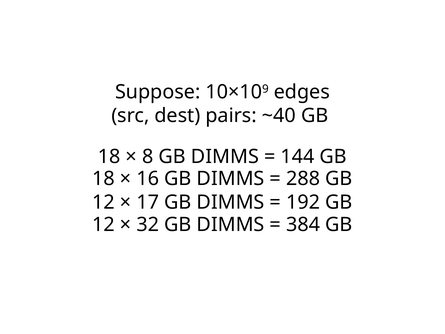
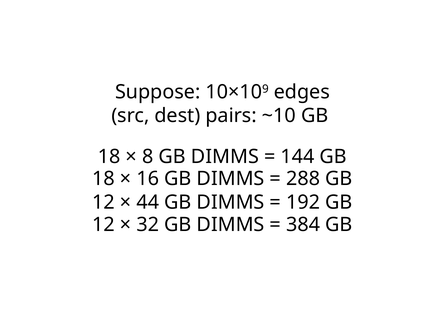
~40: ~40 -> ~10 (279, 116)
17: 17 -> 44 (148, 202)
